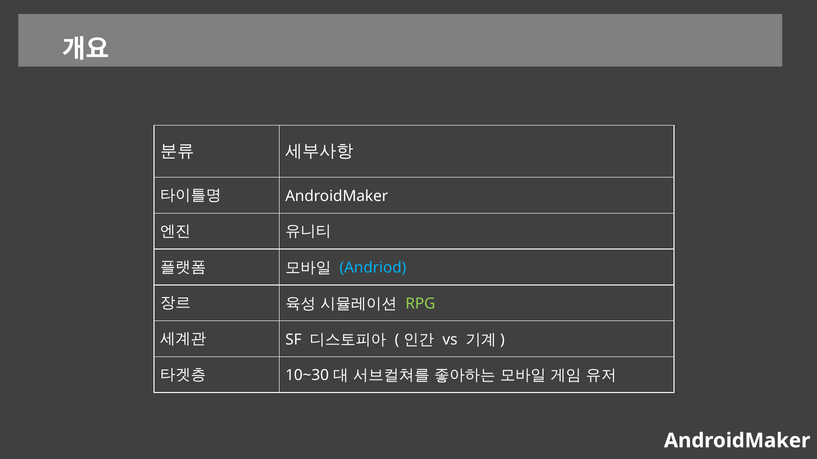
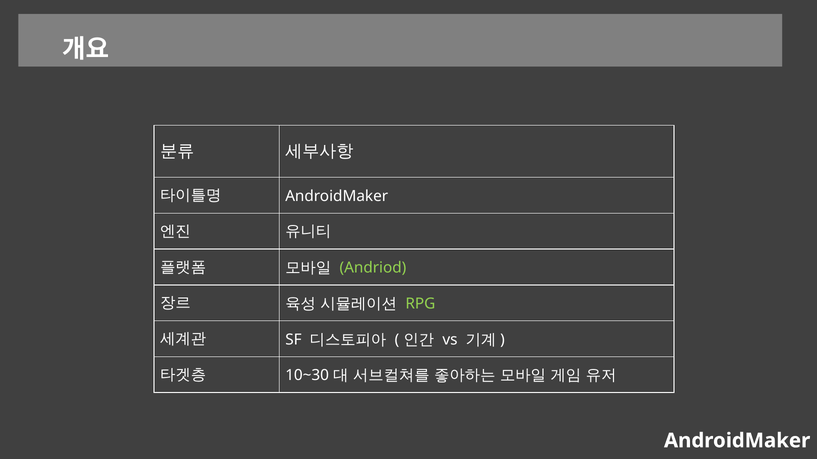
Andriod colour: light blue -> light green (373, 268)
